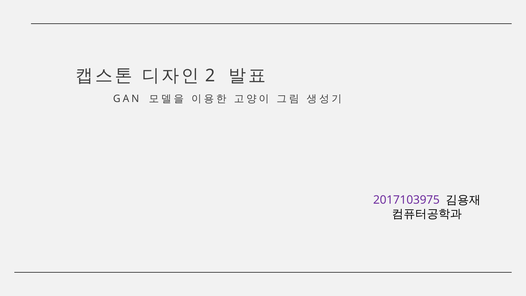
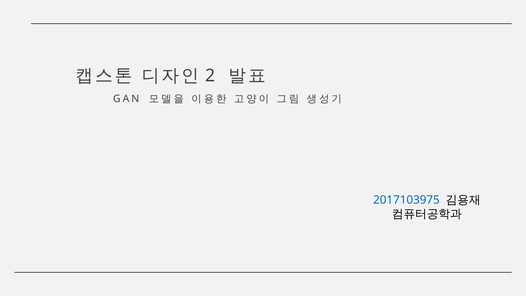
2017103975 colour: purple -> blue (406, 200)
